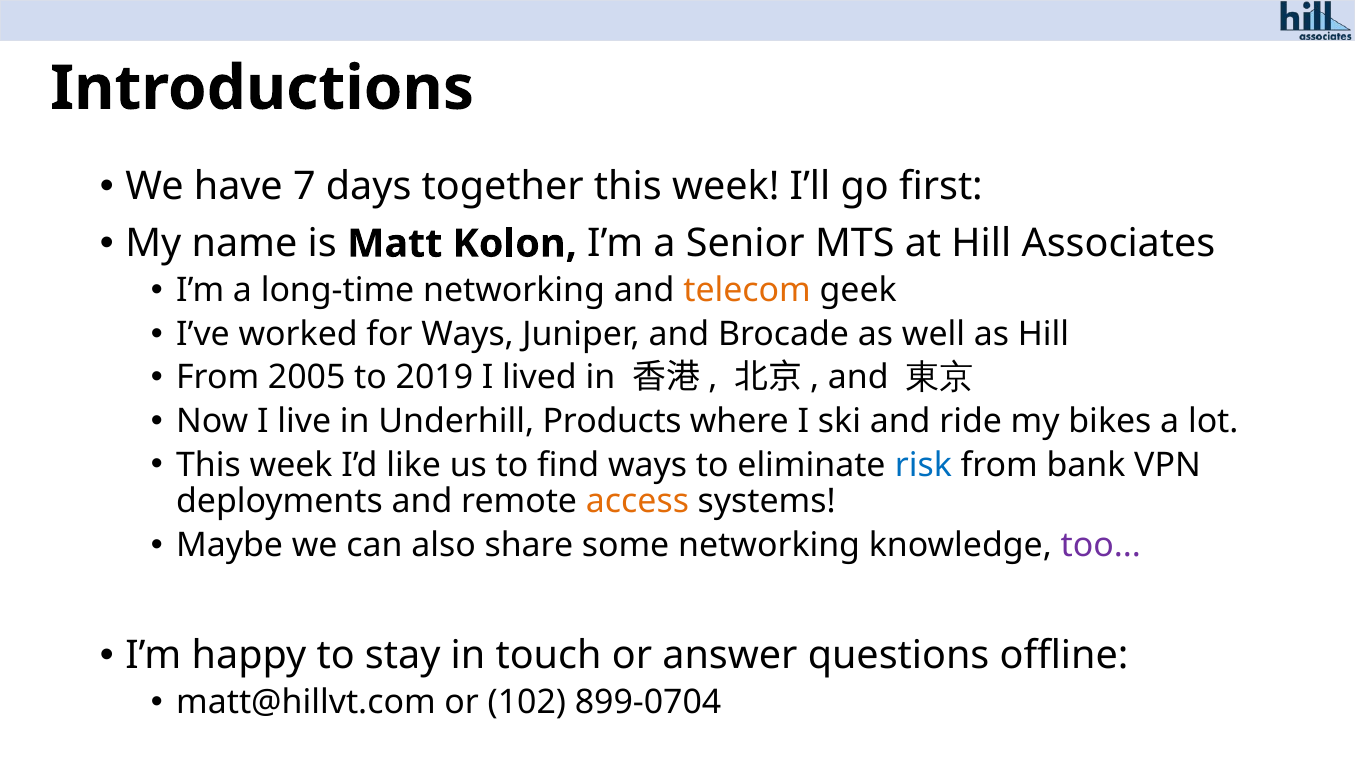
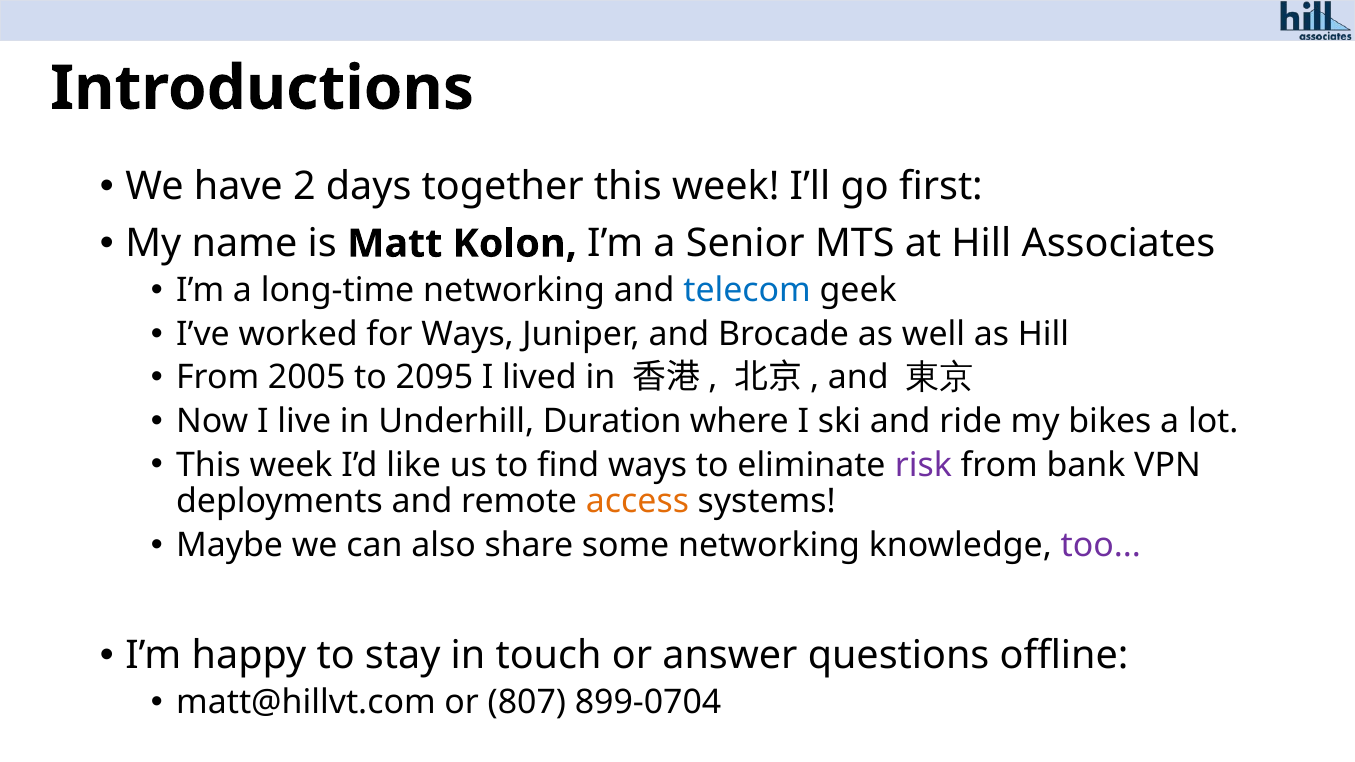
7: 7 -> 2 (304, 187)
telecom colour: orange -> blue (747, 290)
2019: 2019 -> 2095 (434, 378)
Products: Products -> Duration (612, 421)
risk colour: blue -> purple (923, 465)
102: 102 -> 807 (527, 703)
